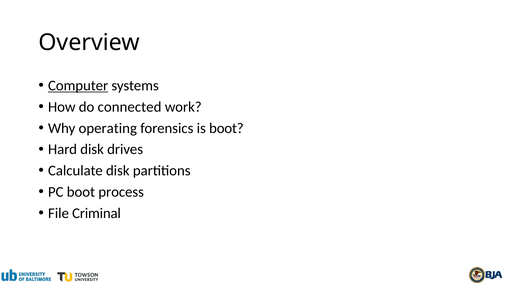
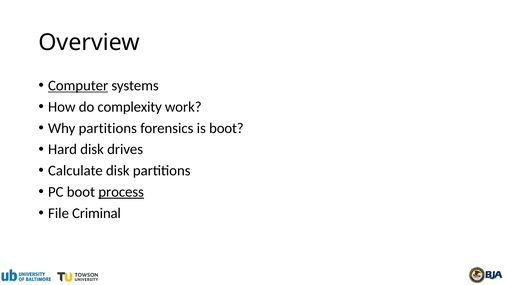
connected: connected -> complexity (130, 107)
Why operating: operating -> partitions (108, 128)
process underline: none -> present (121, 192)
